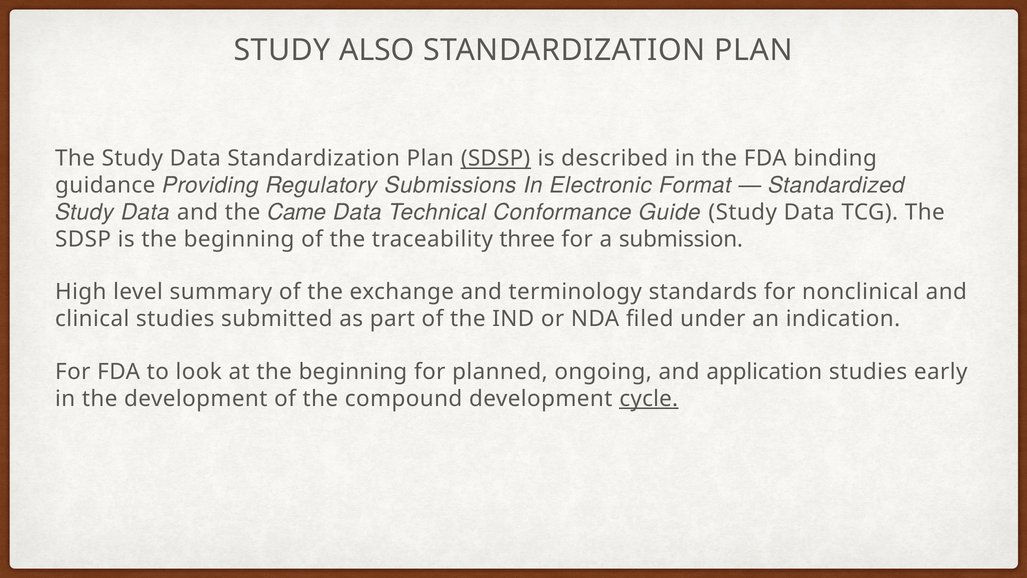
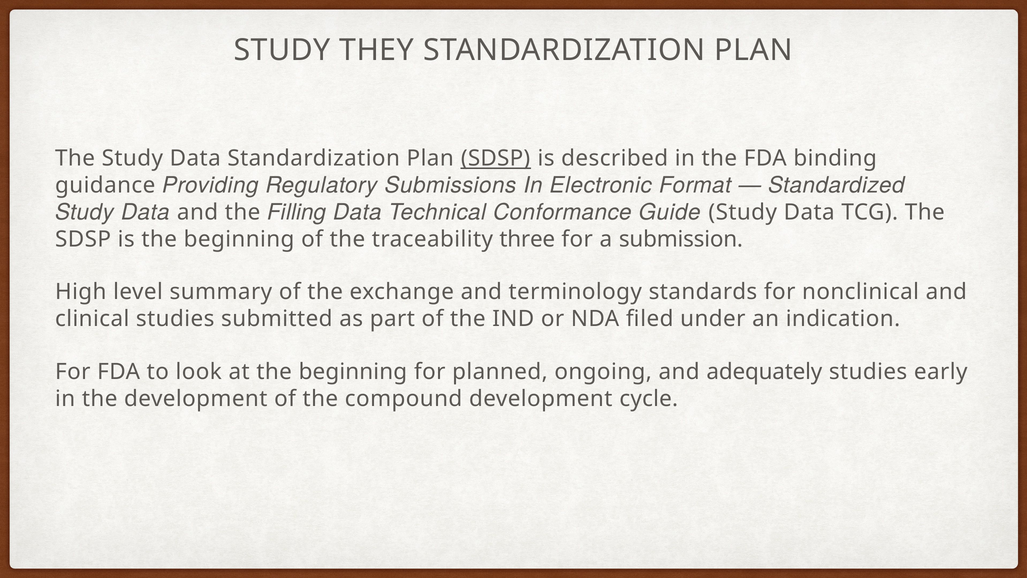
ALSO: ALSO -> THEY (377, 50)
Came: Came -> Filling (297, 212)
application: application -> adequately (764, 371)
cycle underline: present -> none (649, 398)
